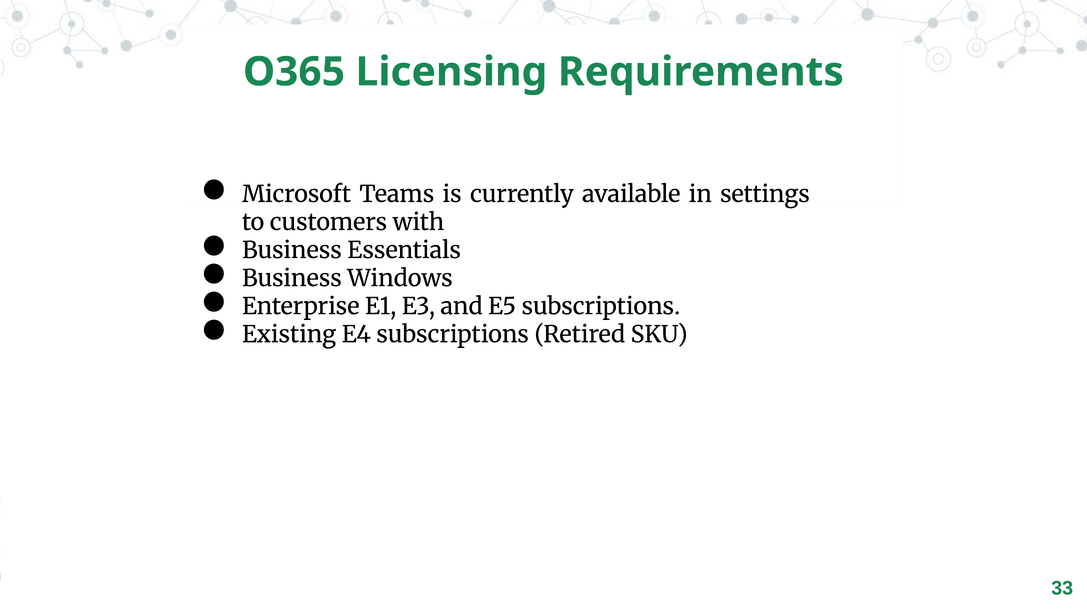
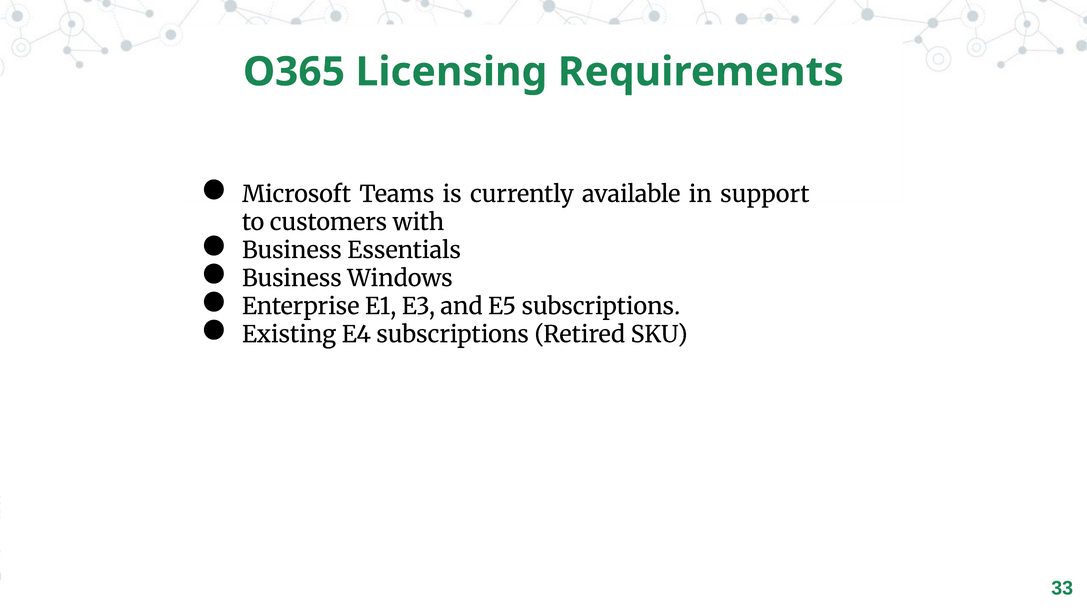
settings: settings -> support (765, 194)
